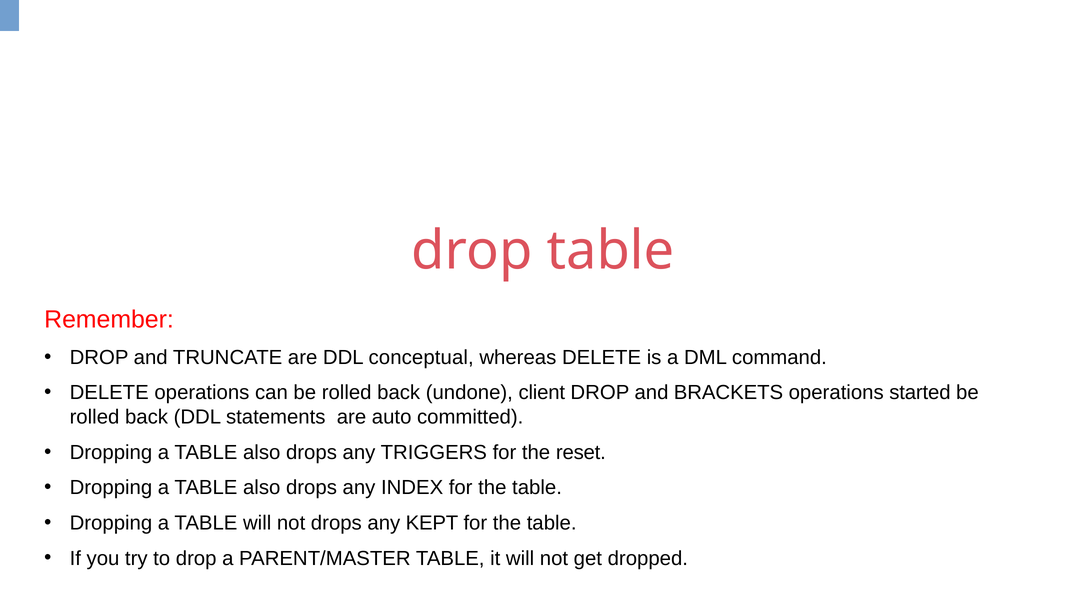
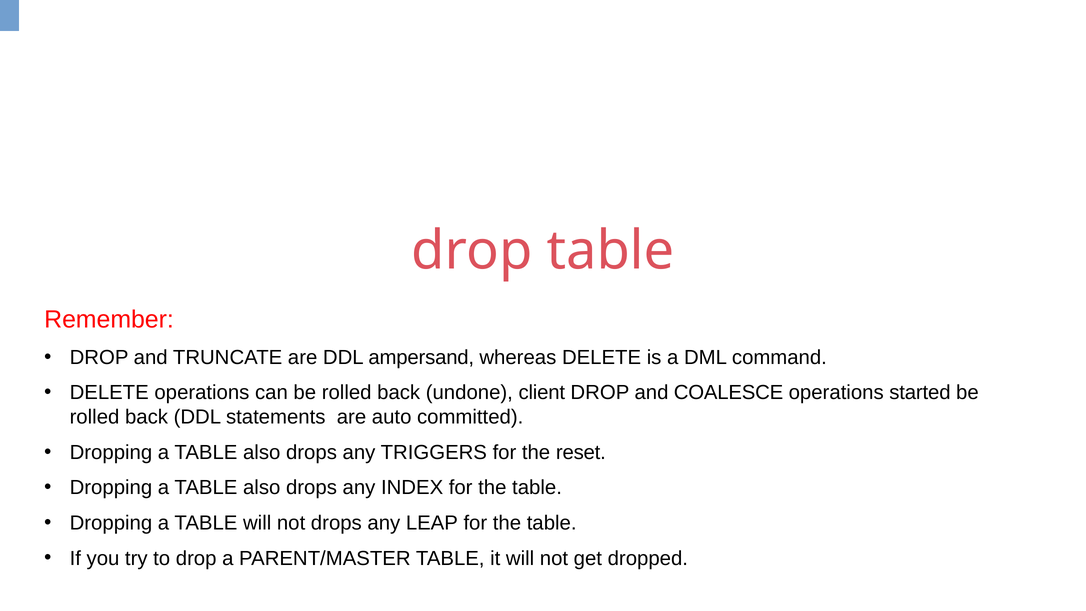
conceptual: conceptual -> ampersand (421, 357)
BRACKETS: BRACKETS -> COALESCE (729, 393)
KEPT: KEPT -> LEAP (432, 523)
